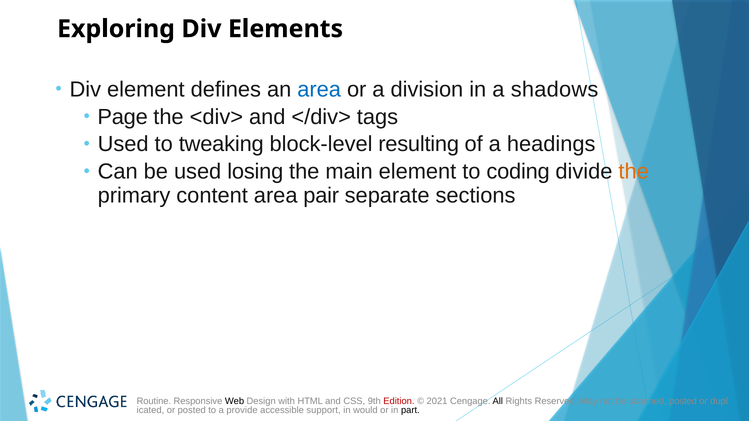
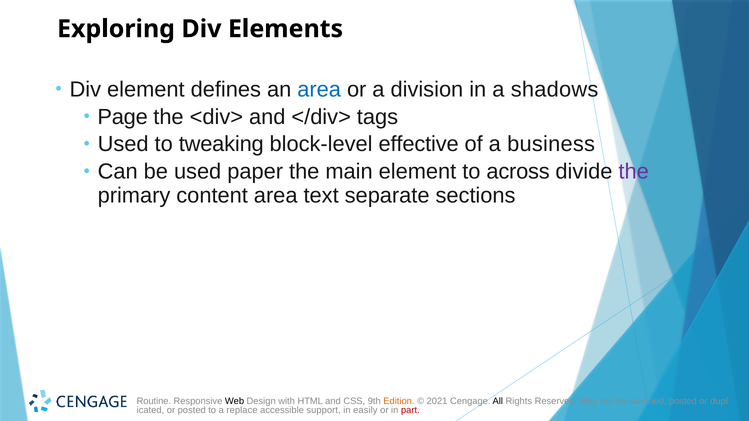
resulting: resulting -> effective (419, 144)
headings: headings -> business (551, 144)
losing: losing -> paper (255, 172)
coding: coding -> across (518, 172)
the colour: orange -> purple (634, 172)
pair: pair -> text (321, 195)
Edition colour: red -> orange (399, 401)
provide: provide -> replace (242, 411)
would: would -> easily (365, 411)
part colour: black -> red (410, 411)
